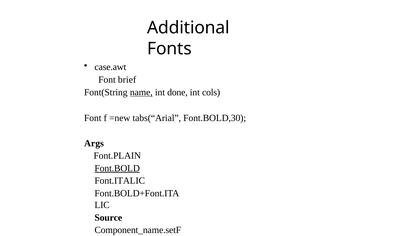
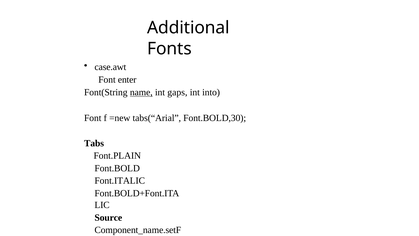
brief: brief -> enter (127, 80)
done: done -> gaps (177, 92)
cols: cols -> into (211, 92)
Args: Args -> Tabs (94, 143)
Font.BOLD underline: present -> none (117, 168)
